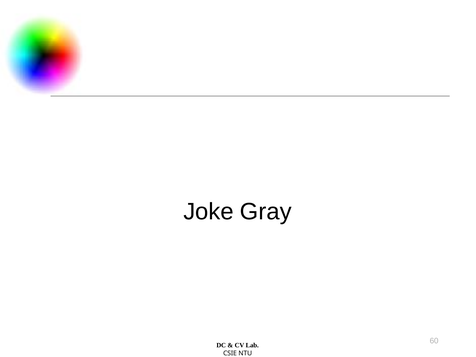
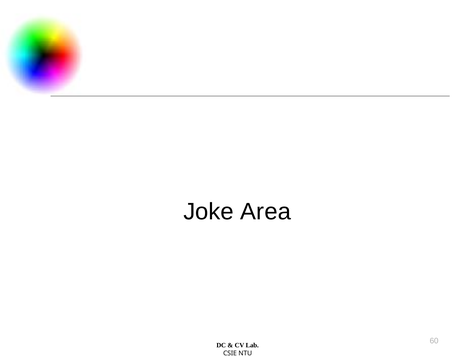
Gray: Gray -> Area (266, 212)
